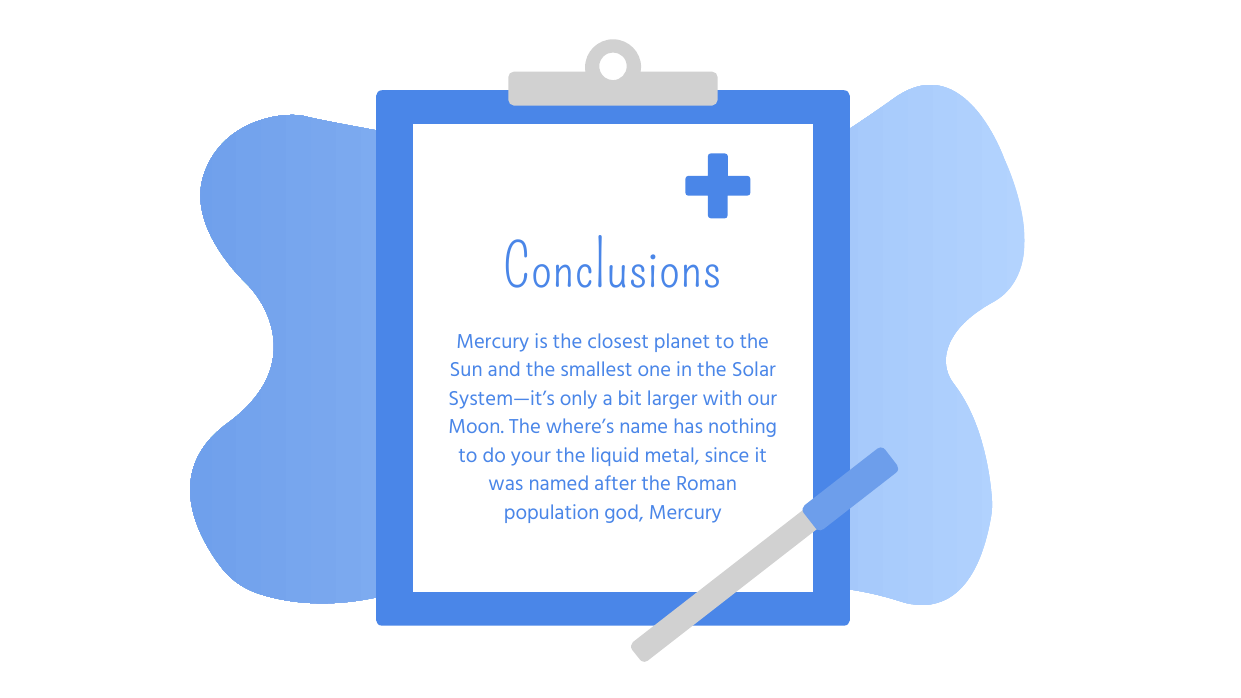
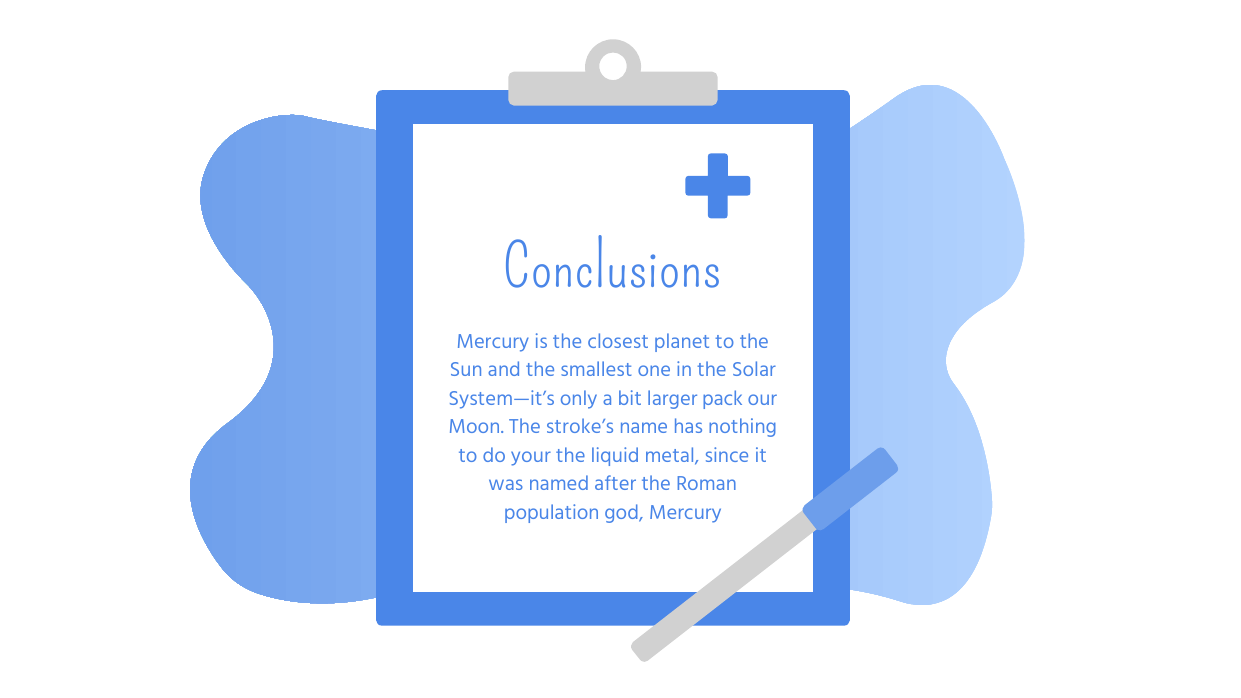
with: with -> pack (723, 399)
where’s: where’s -> stroke’s (580, 427)
